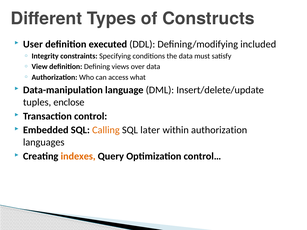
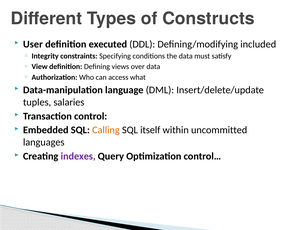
enclose: enclose -> salaries (69, 102)
later: later -> itself (150, 130)
within authorization: authorization -> uncommitted (219, 130)
indexes colour: orange -> purple (78, 157)
